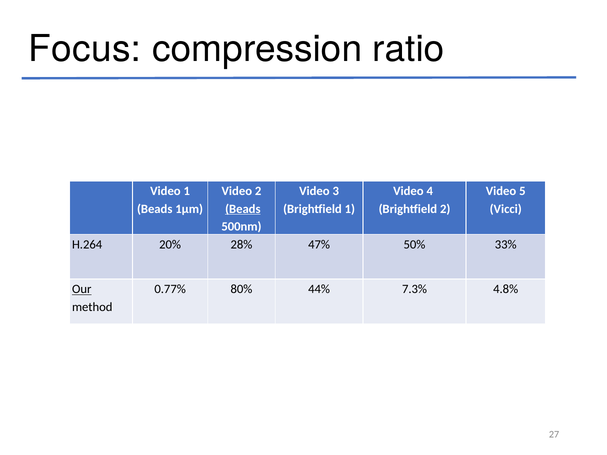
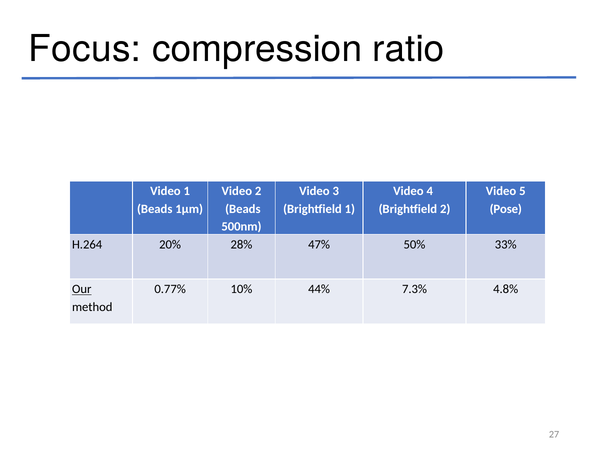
Beads underline: present -> none (243, 209)
Vicci: Vicci -> Pose (506, 209)
80%: 80% -> 10% (241, 289)
